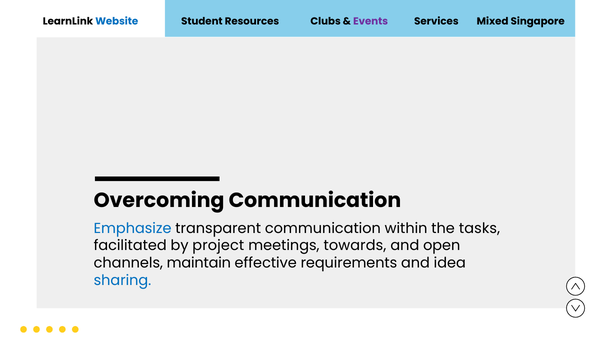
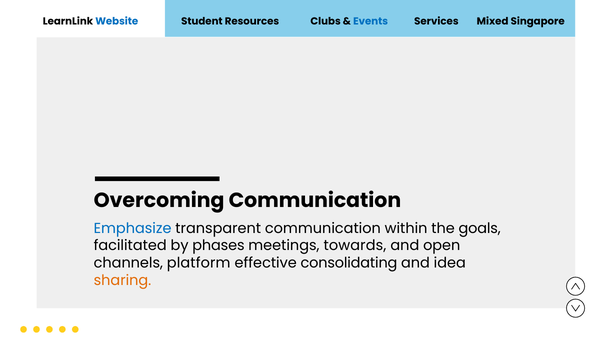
Events colour: purple -> blue (371, 21)
tasks: tasks -> goals (480, 228)
project: project -> phases (218, 245)
maintain: maintain -> platform (199, 262)
requirements: requirements -> consolidating (349, 262)
sharing colour: blue -> orange (122, 280)
